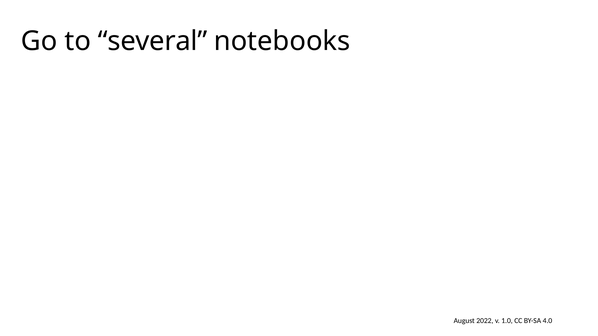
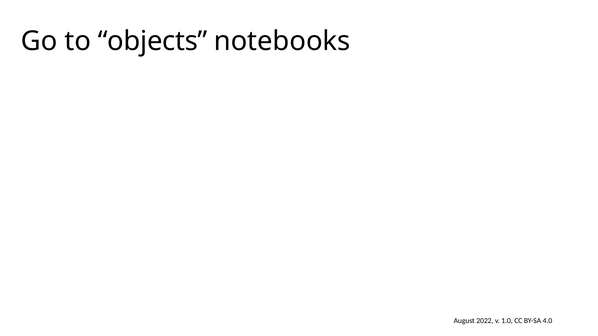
several: several -> objects (153, 41)
